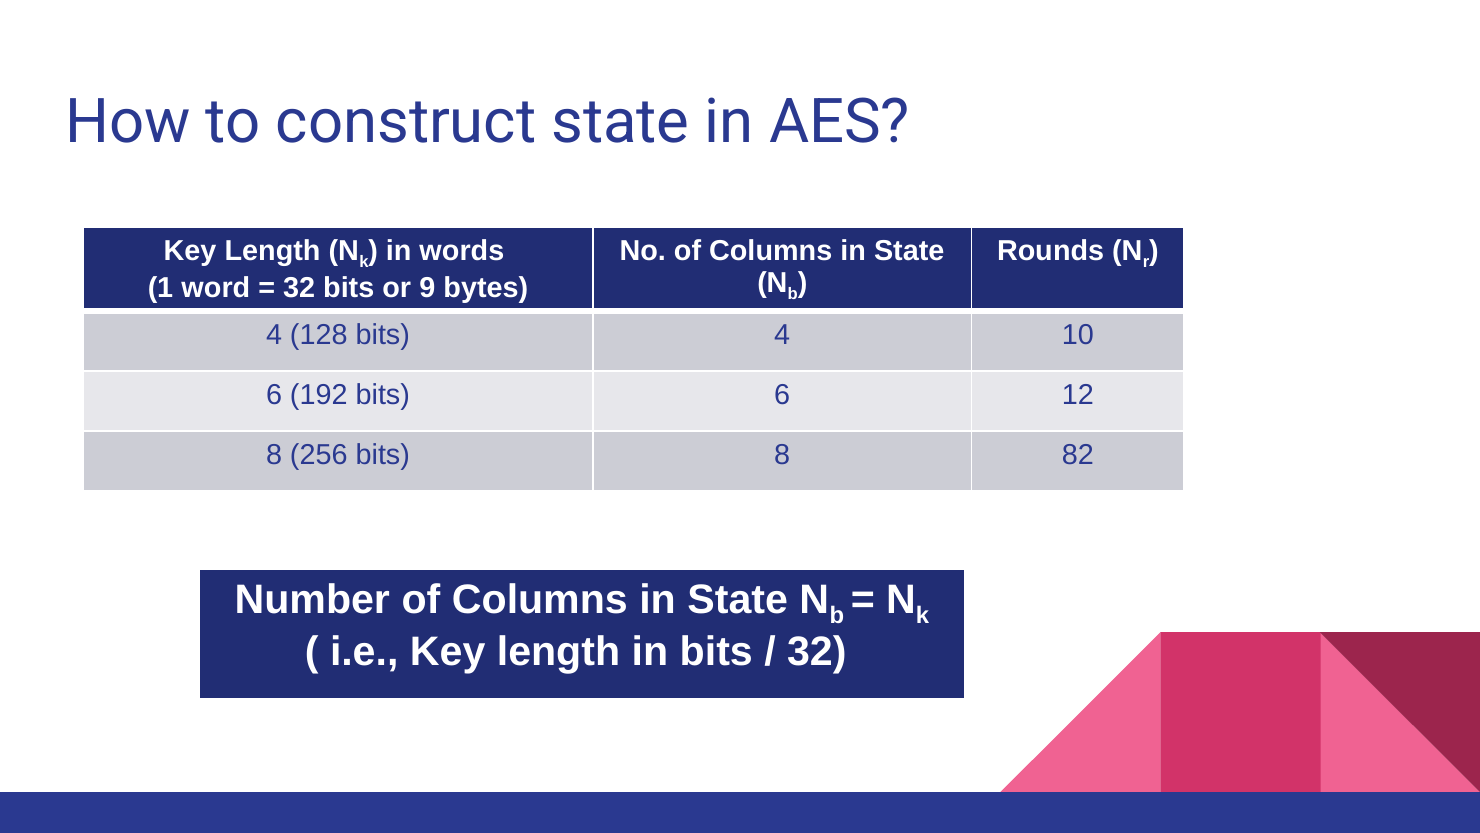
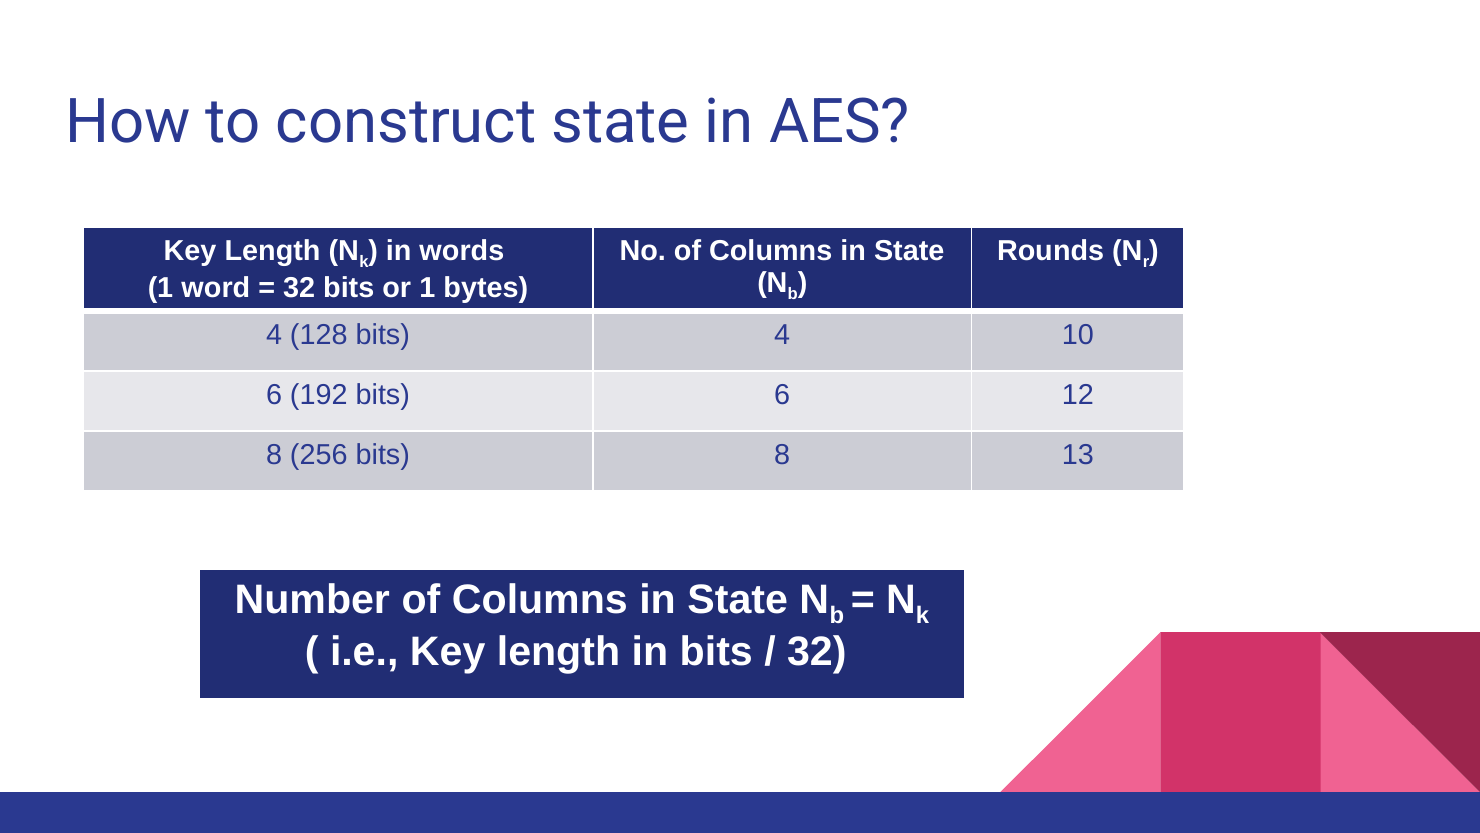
or 9: 9 -> 1 (427, 288)
82: 82 -> 13 (1078, 455)
